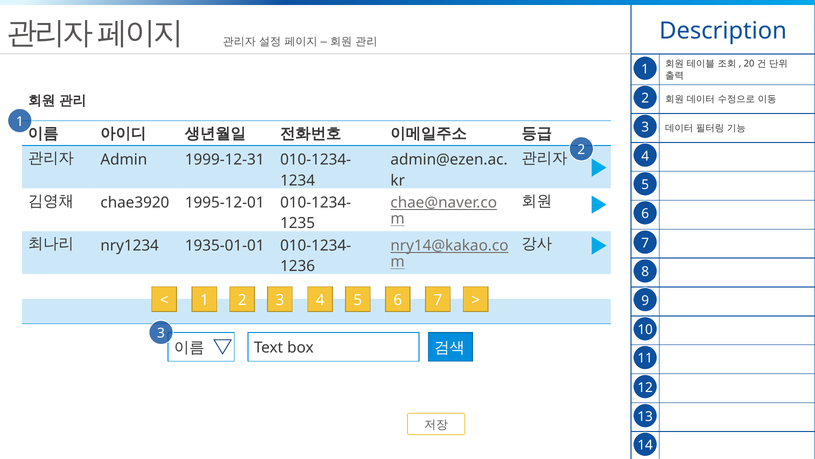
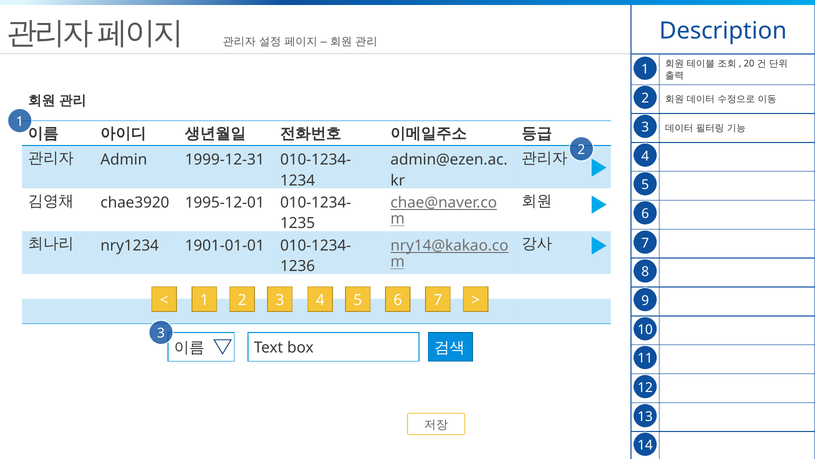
1935-01-01: 1935-01-01 -> 1901-01-01 (225, 245)
